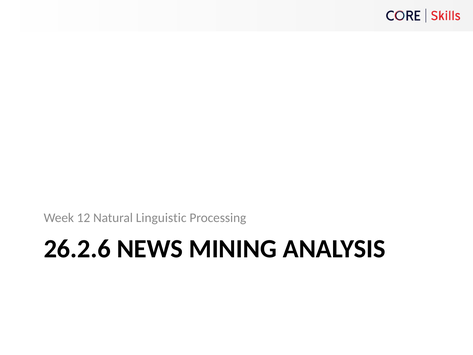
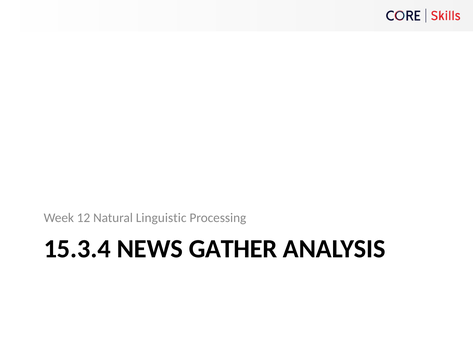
26.2.6: 26.2.6 -> 15.3.4 (77, 249)
MINING: MINING -> GATHER (233, 249)
